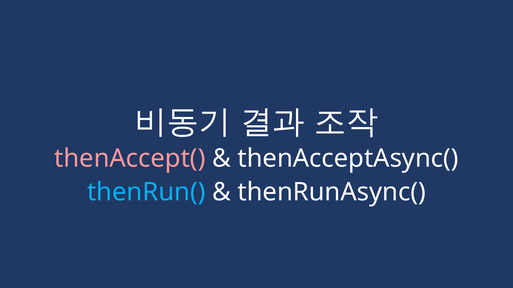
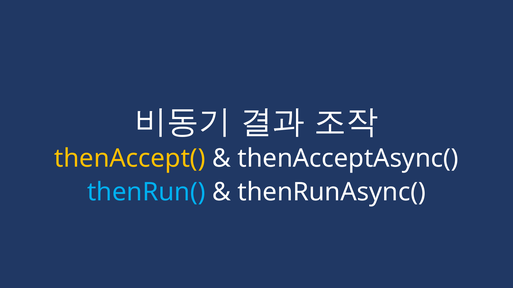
thenAccept( colour: pink -> yellow (130, 159)
